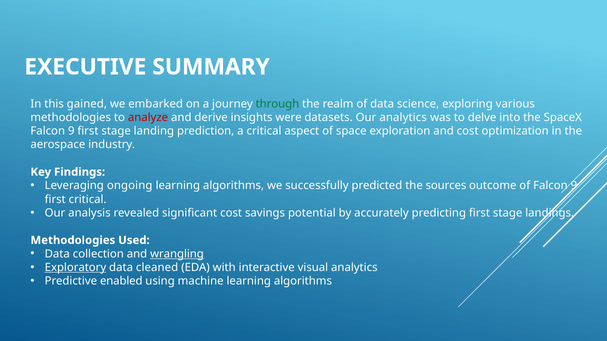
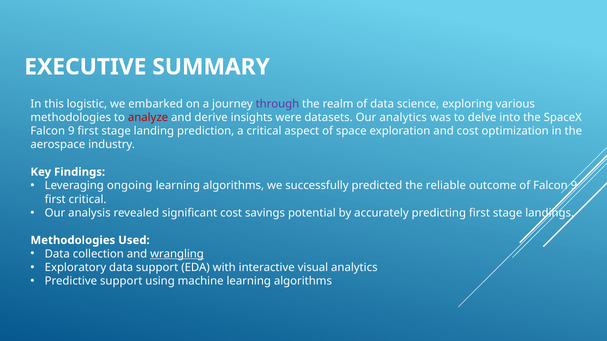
gained: gained -> logistic (87, 104)
through colour: green -> purple (277, 104)
sources: sources -> reliable (446, 186)
Exploratory underline: present -> none (75, 268)
data cleaned: cleaned -> support (157, 268)
Predictive enabled: enabled -> support (121, 281)
